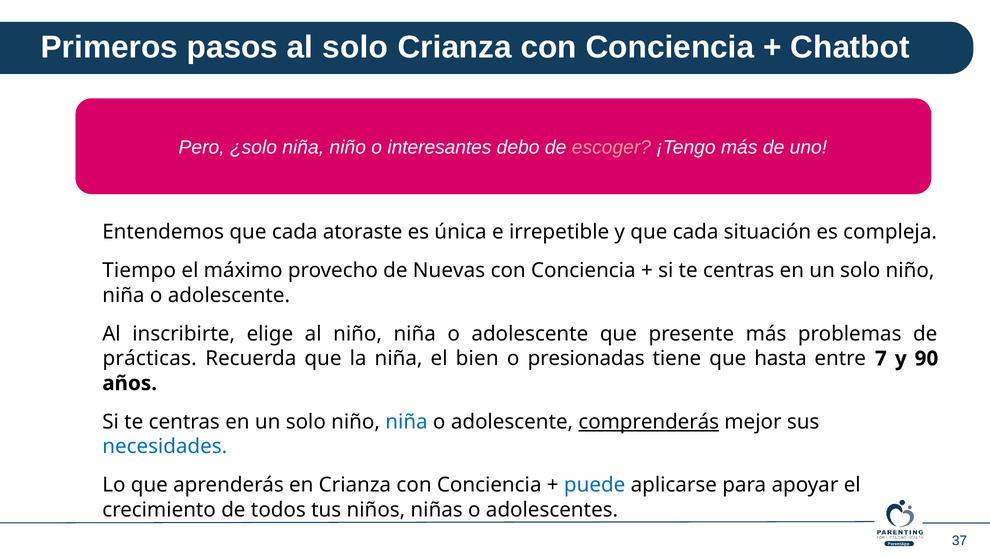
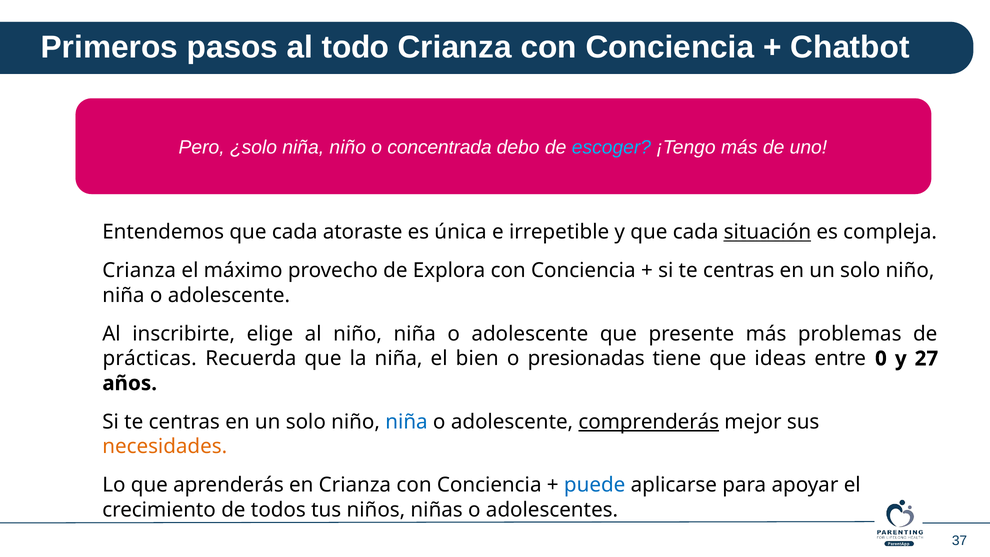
al solo: solo -> todo (356, 48)
interesantes: interesantes -> concentrada (440, 148)
escoger colour: pink -> light blue (611, 148)
situación underline: none -> present (767, 232)
Tiempo: Tiempo -> Crianza (139, 271)
Nuevas: Nuevas -> Explora (449, 271)
hasta: hasta -> ideas (780, 359)
7: 7 -> 0 (881, 359)
90: 90 -> 27 (926, 359)
necesidades colour: blue -> orange (165, 447)
